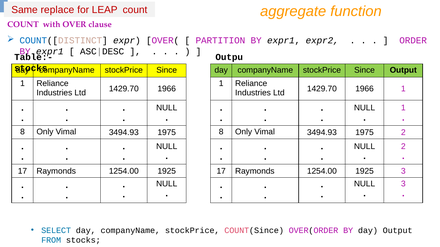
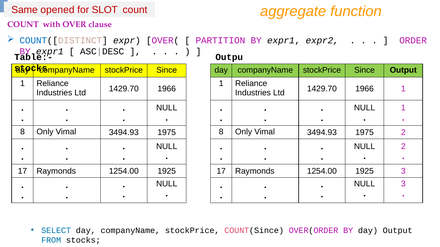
replace: replace -> opened (57, 10)
LEAP: LEAP -> SLOT (105, 10)
